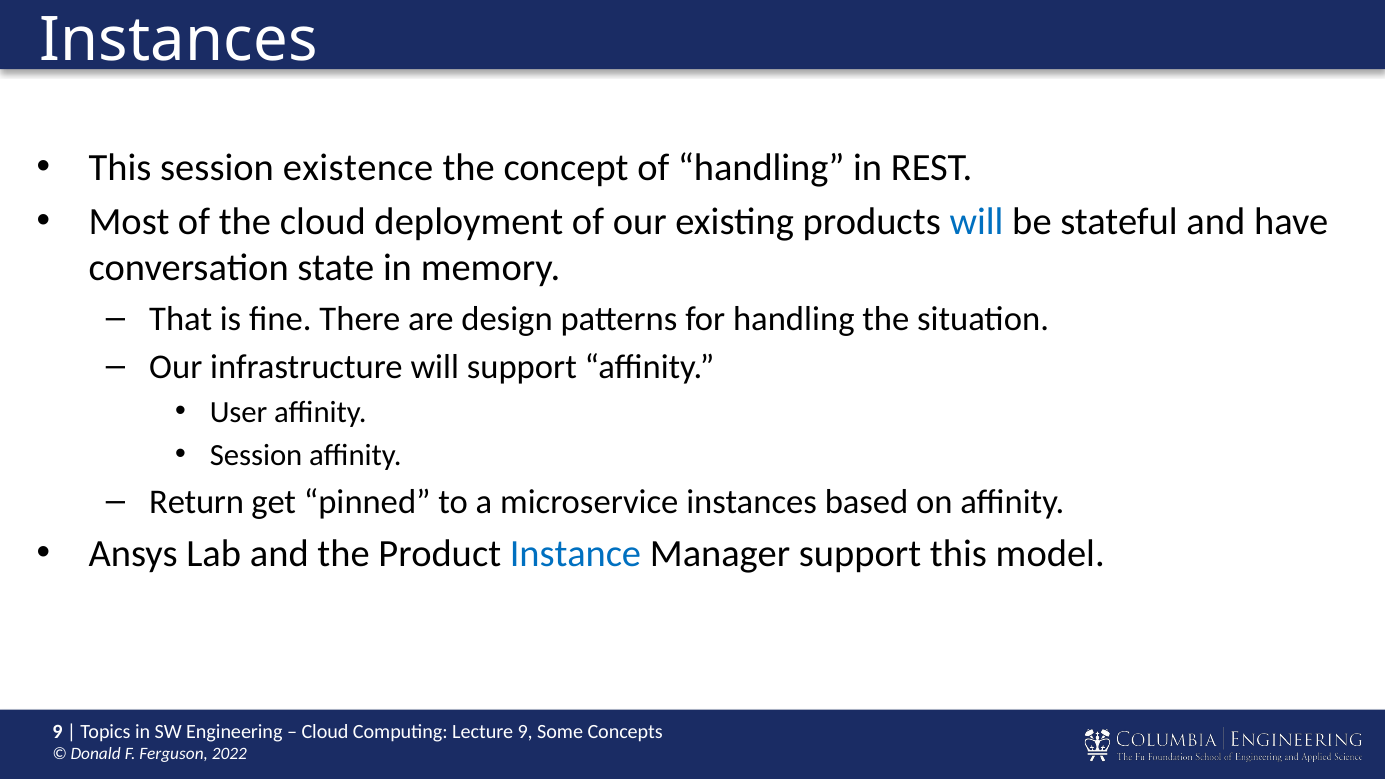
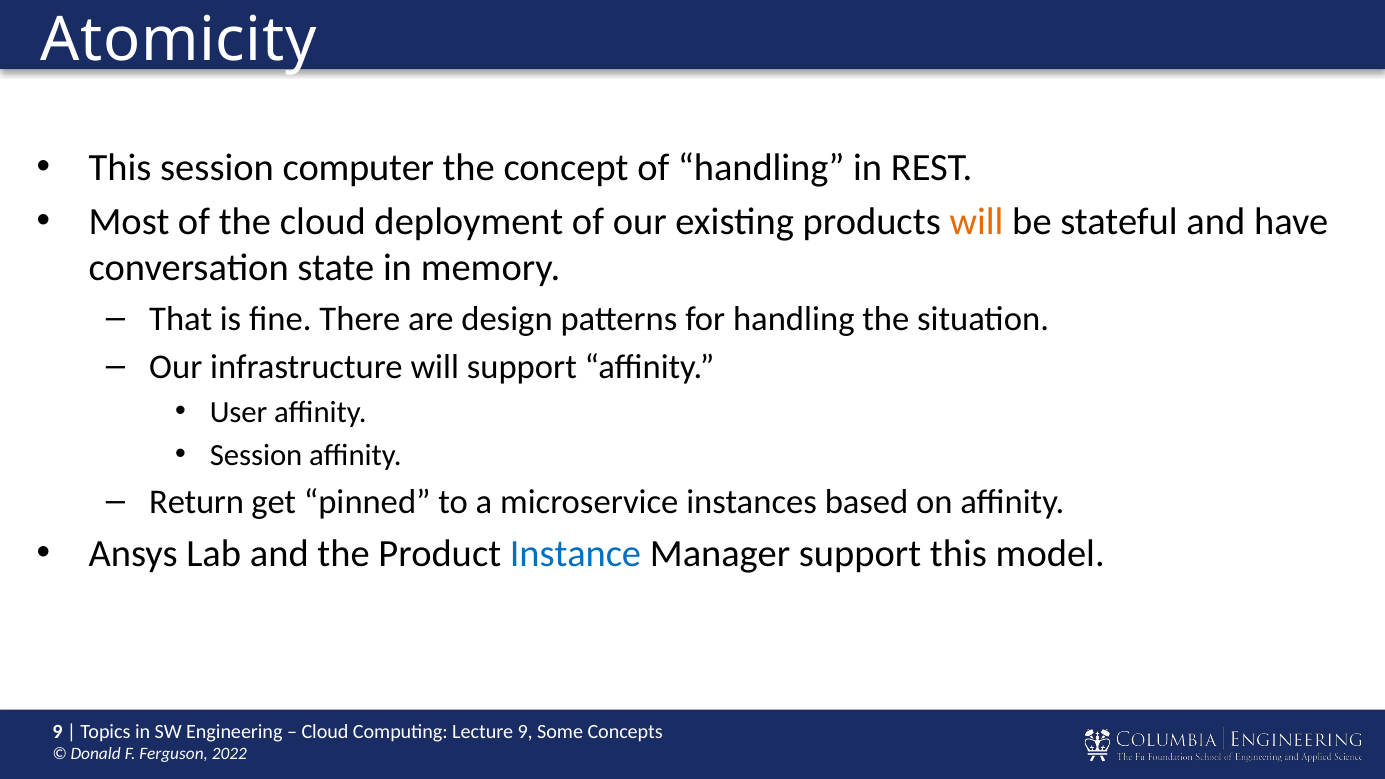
Instances: Instances -> Atomicity (179, 40)
existence: existence -> computer (358, 168)
will colour: blue -> orange (977, 222)
